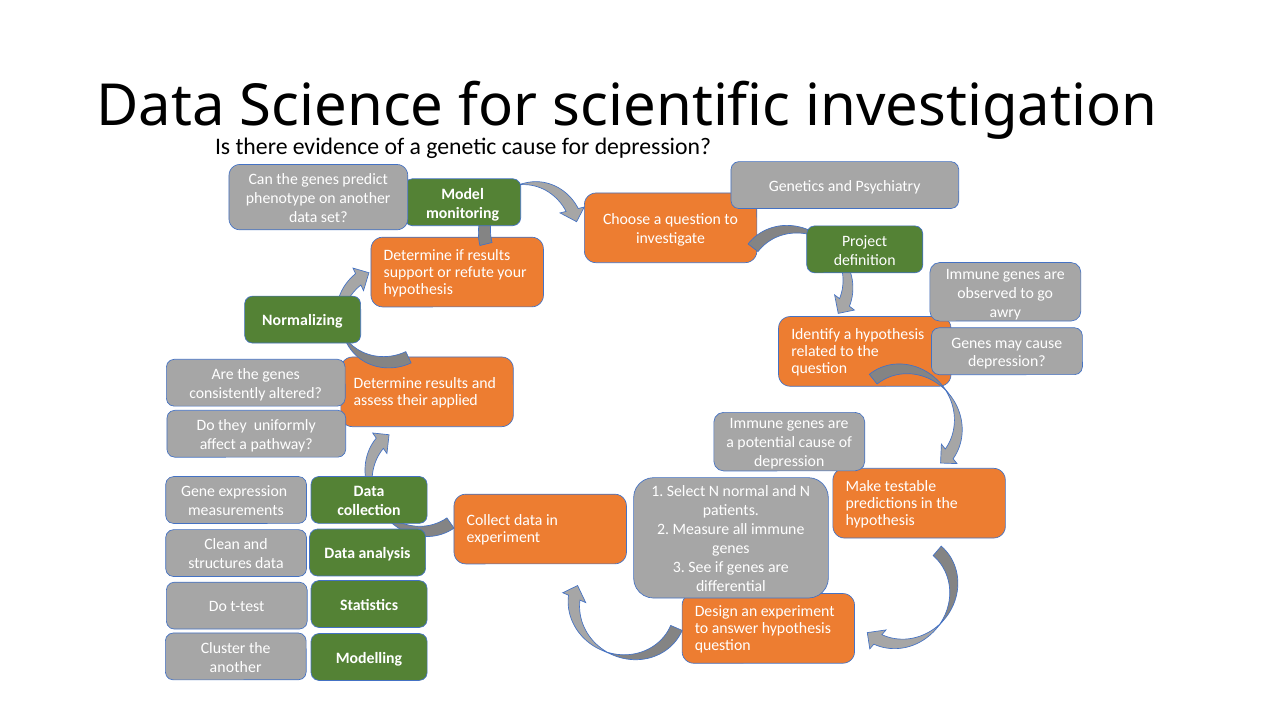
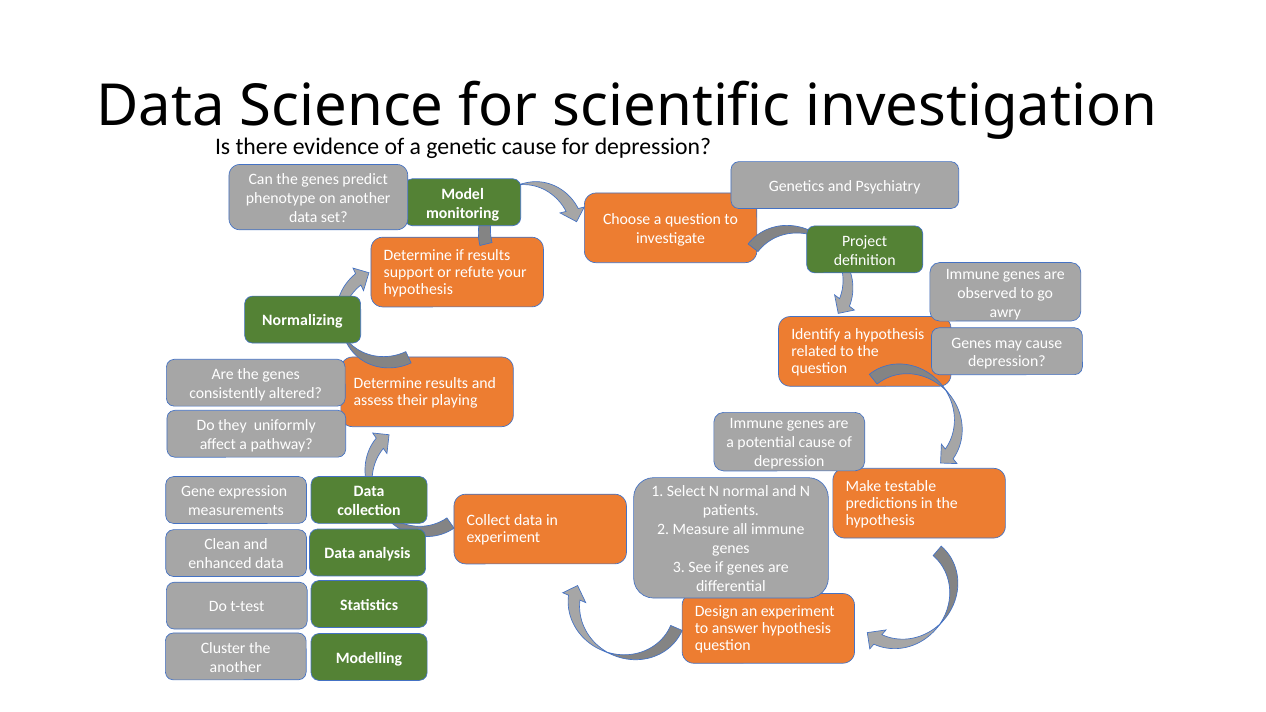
applied: applied -> playing (454, 400)
structures: structures -> enhanced (220, 564)
